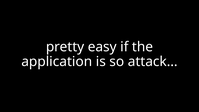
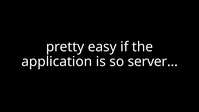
attack…: attack… -> server… (153, 62)
